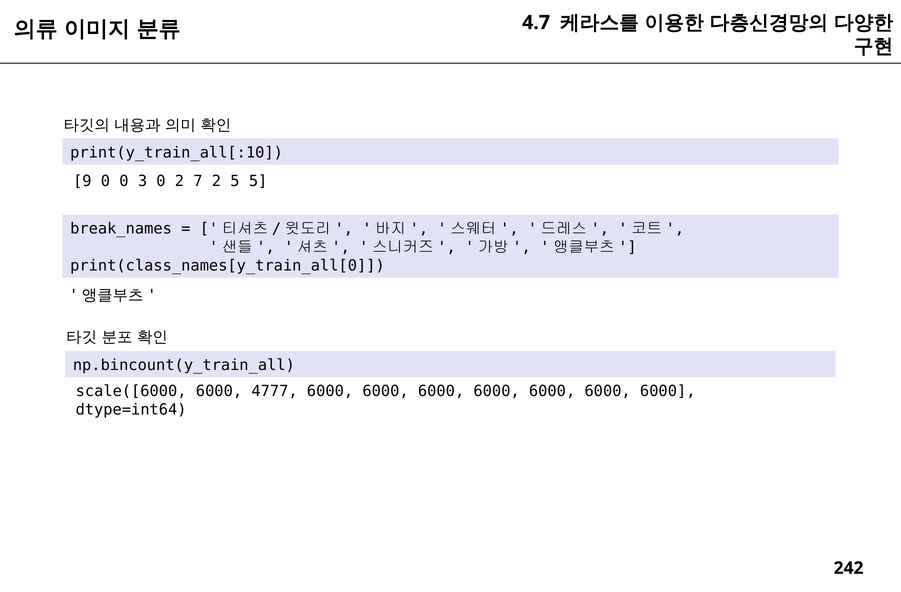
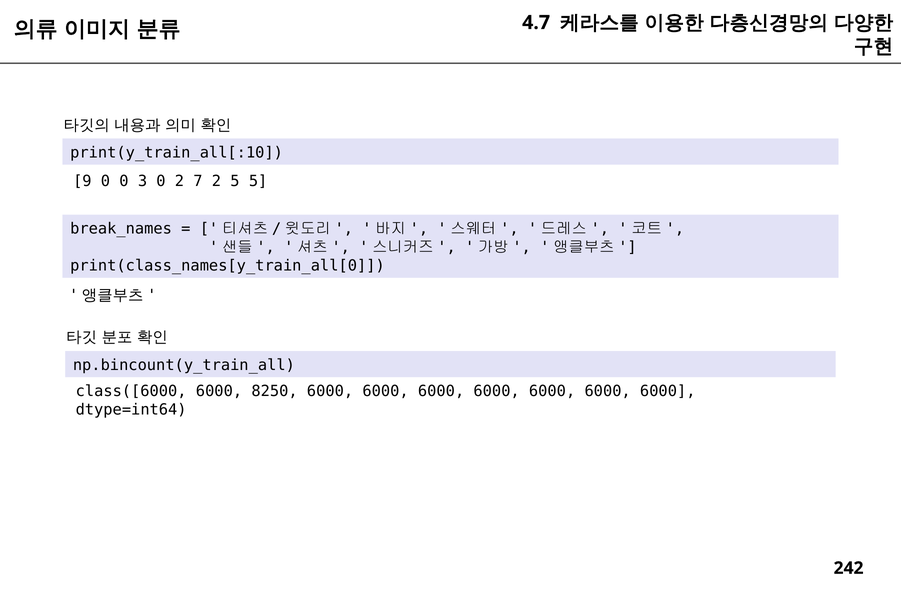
scale([6000: scale([6000 -> class([6000 (131, 391)
4777: 4777 -> 8250 (275, 391)
